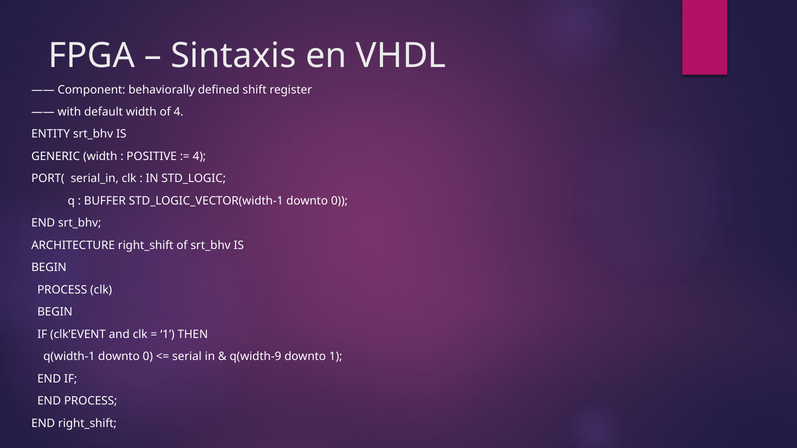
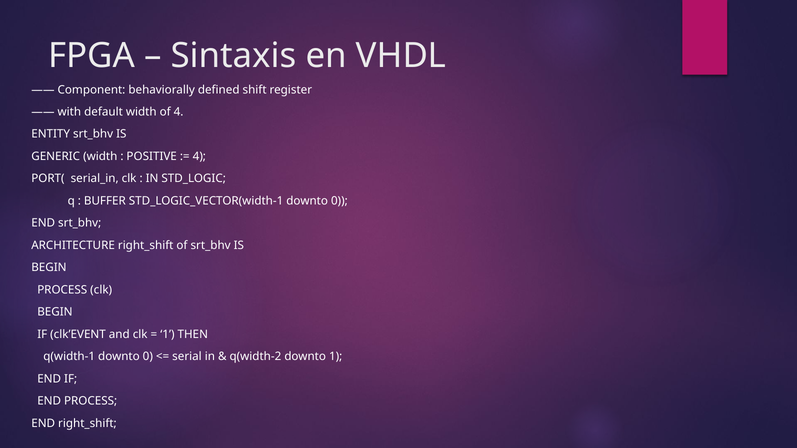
q(width-9: q(width-9 -> q(width-2 (255, 357)
